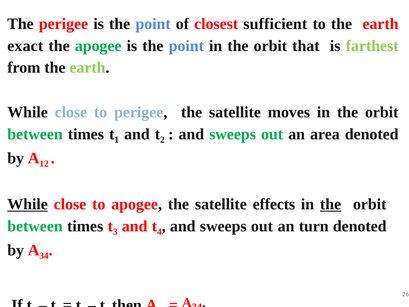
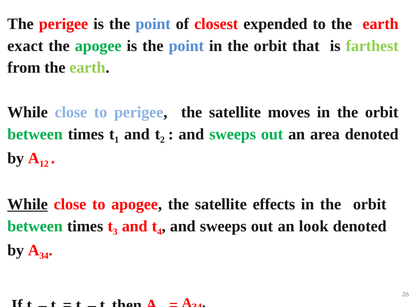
sufficient: sufficient -> expended (275, 24)
the underline: present -> none (331, 204)
turn: turn -> look (314, 226)
